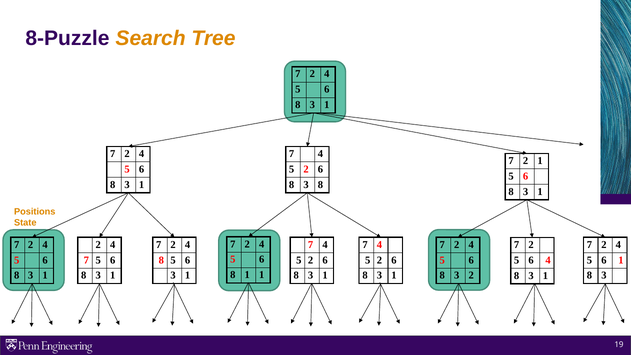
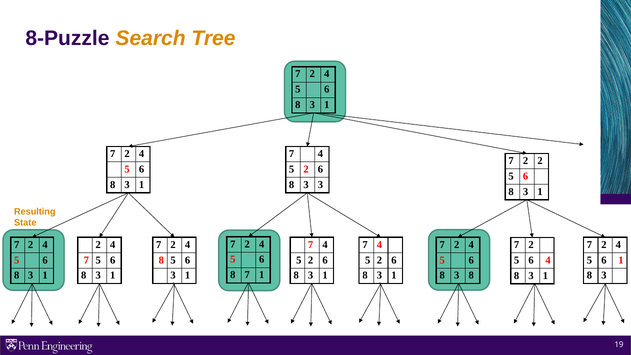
2 1: 1 -> 2 (540, 161)
3 8: 8 -> 3 (320, 185)
Positions: Positions -> Resulting (35, 211)
1: 1 -> 7 (247, 275)
3 2: 2 -> 8 (471, 275)
